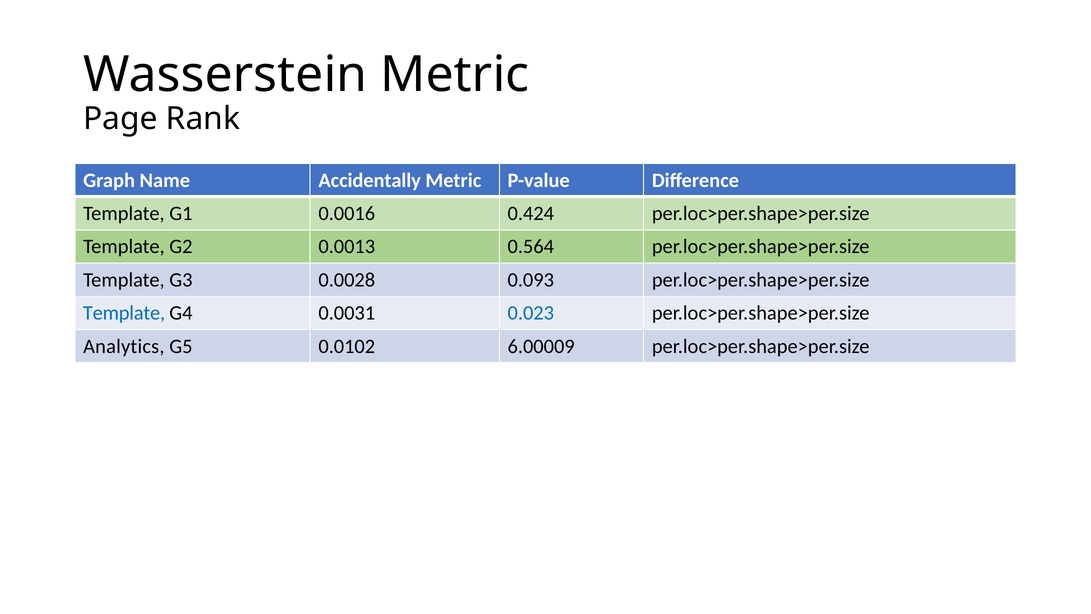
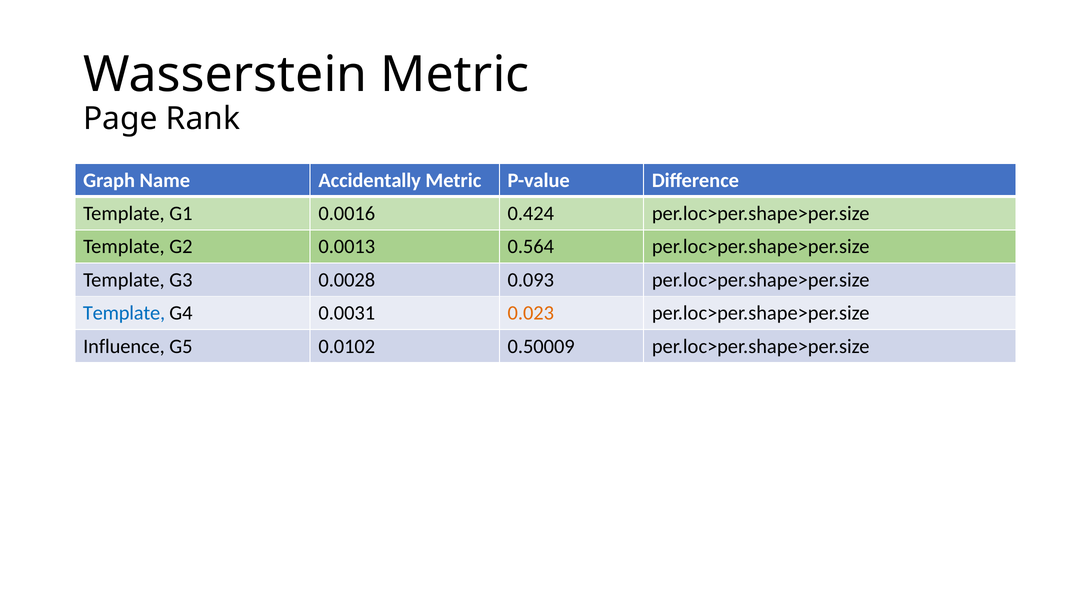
0.023 colour: blue -> orange (531, 313)
Analytics: Analytics -> Influence (124, 346)
6.00009: 6.00009 -> 0.50009 (541, 346)
